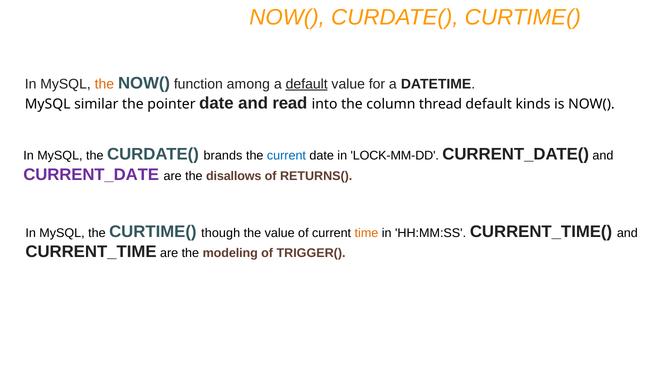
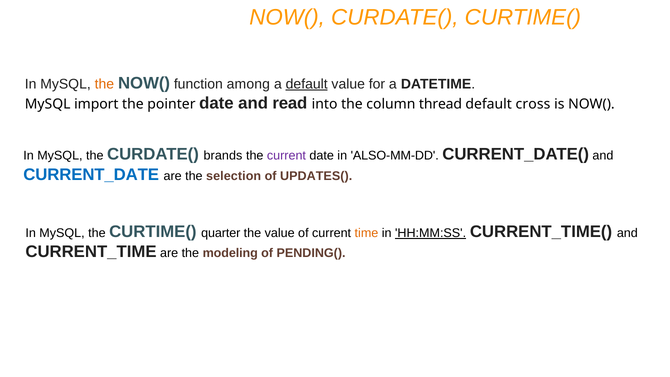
similar: similar -> import (96, 104)
kinds: kinds -> cross (533, 104)
current colour: blue -> purple (286, 156)
LOCK-MM-DD: LOCK-MM-DD -> ALSO-MM-DD (395, 156)
CURRENT_DATE colour: purple -> blue (91, 174)
disallows: disallows -> selection (234, 176)
RETURNS(: RETURNS( -> UPDATES( (316, 176)
though: though -> quarter (221, 233)
HH:MM:SS underline: none -> present (431, 233)
TRIGGER(: TRIGGER( -> PENDING( (311, 253)
